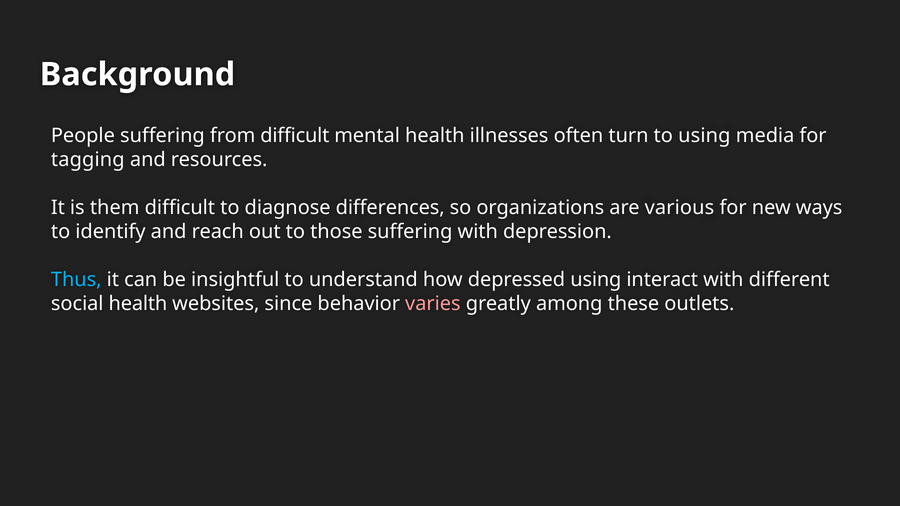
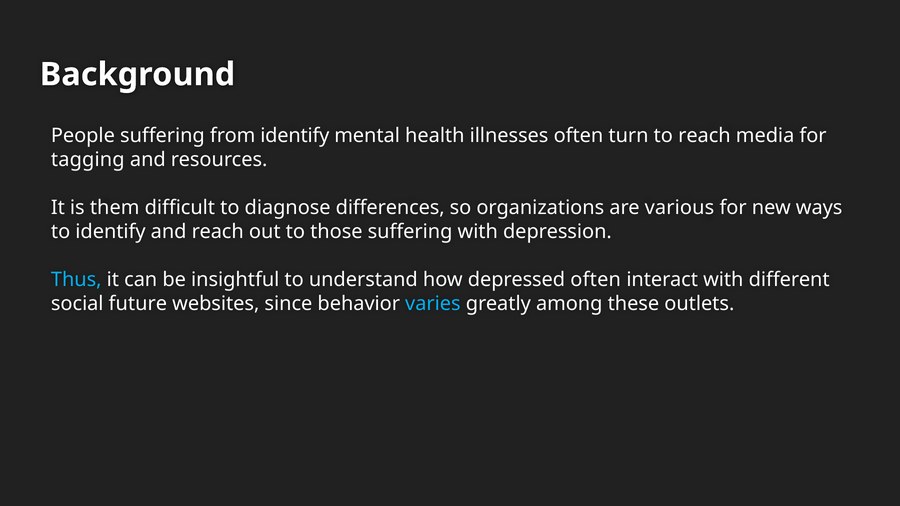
from difficult: difficult -> identify (295, 136)
to using: using -> reach (704, 136)
depressed using: using -> often (596, 280)
social health: health -> future (138, 304)
varies colour: pink -> light blue (433, 304)
